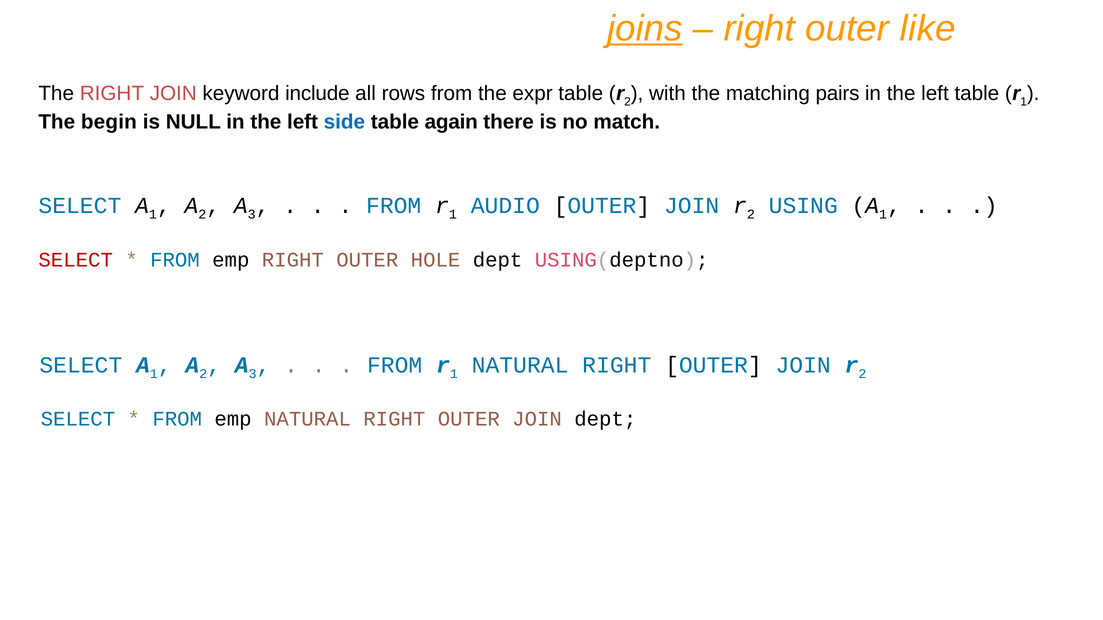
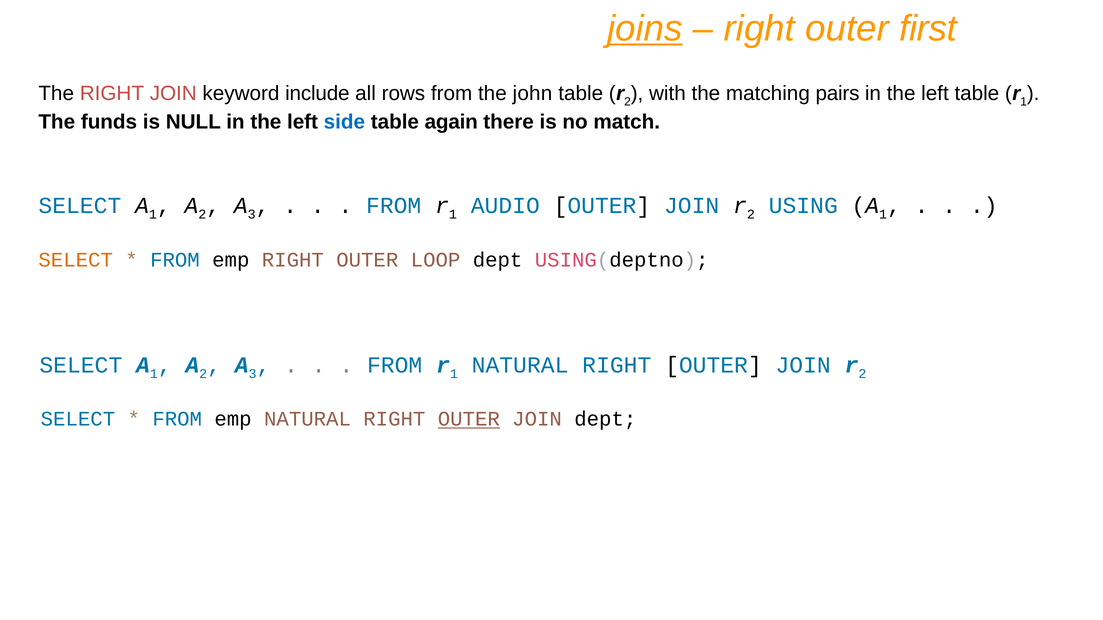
like: like -> first (928, 29)
expr: expr -> john (532, 94)
begin: begin -> funds (109, 122)
SELECT colour: red -> orange (76, 260)
HOLE: HOLE -> LOOP (436, 260)
OUTER underline: none -> present (469, 419)
